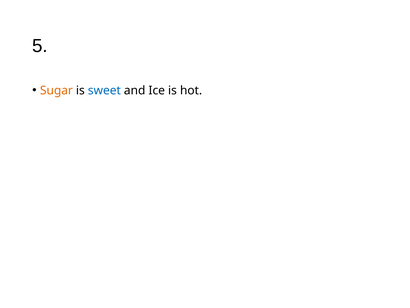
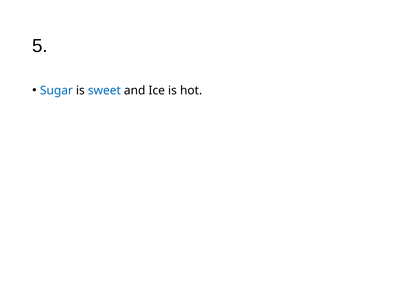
Sugar colour: orange -> blue (56, 90)
